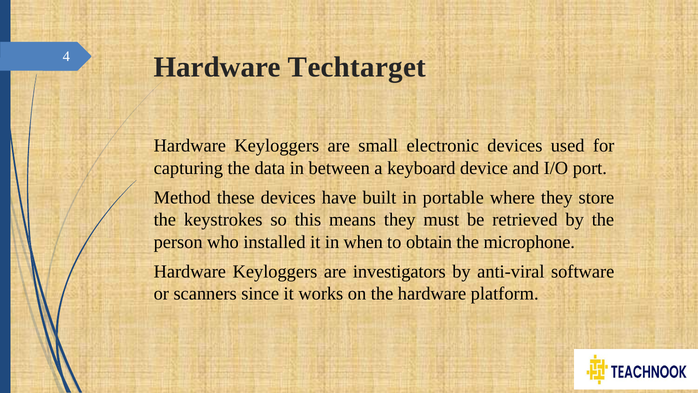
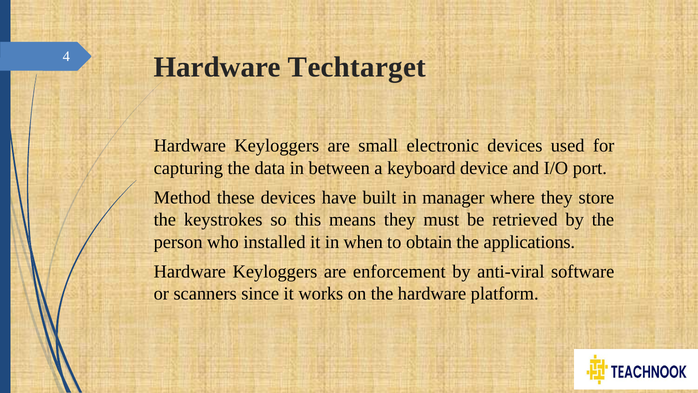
portable: portable -> manager (453, 198)
microphone: microphone -> applications (529, 242)
investigators: investigators -> enforcement (399, 272)
